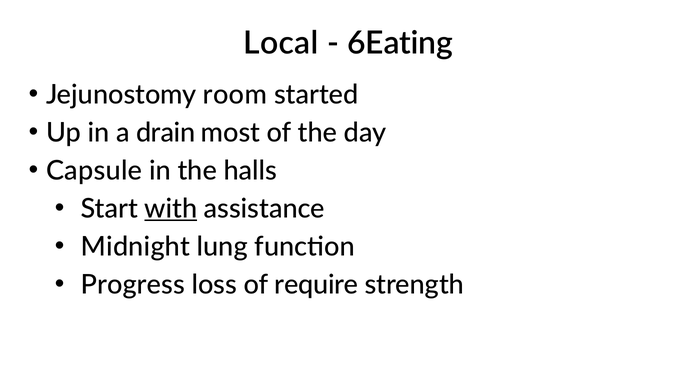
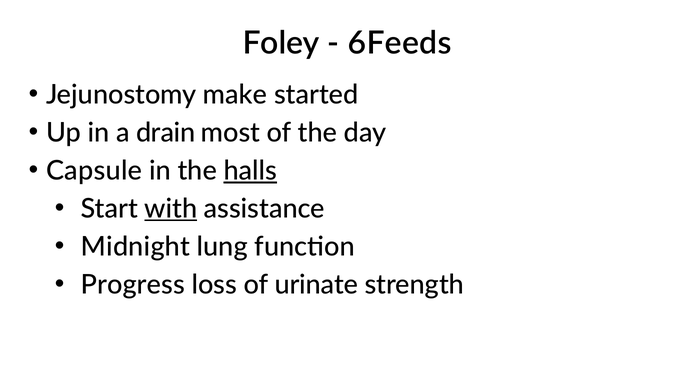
Local: Local -> Foley (281, 43)
6Eating: 6Eating -> 6Feeds (400, 43)
room: room -> make (235, 95)
halls underline: none -> present (250, 171)
require: require -> urinate (316, 285)
